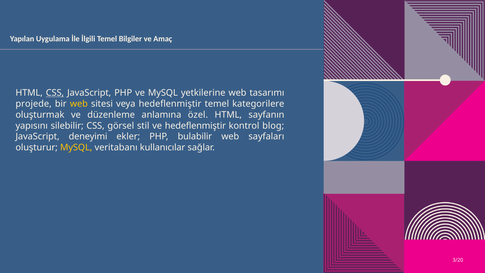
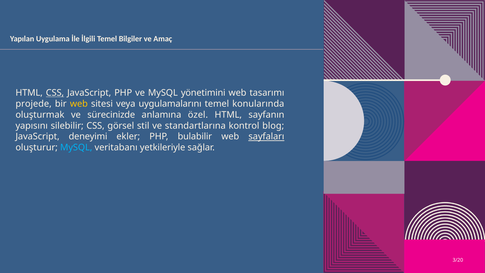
yetkilerine: yetkilerine -> yönetimini (203, 93)
veya hedeflenmiştir: hedeflenmiştir -> uygulamalarını (170, 104)
kategorilere: kategorilere -> konularında (258, 104)
düzenleme: düzenleme -> sürecinizde (111, 115)
ve hedeflenmiştir: hedeflenmiştir -> standartlarına (195, 126)
sayfaları underline: none -> present (266, 137)
MySQL colour: yellow -> light blue (76, 147)
kullanıcılar: kullanıcılar -> yetkileriyle (163, 147)
